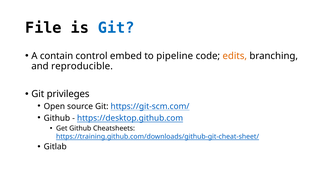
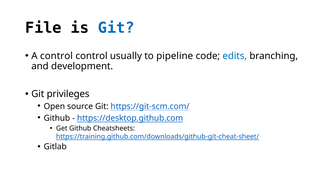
A contain: contain -> control (56, 56)
embed: embed -> usually (126, 56)
edits colour: orange -> blue (235, 56)
reproducible: reproducible -> development (82, 66)
